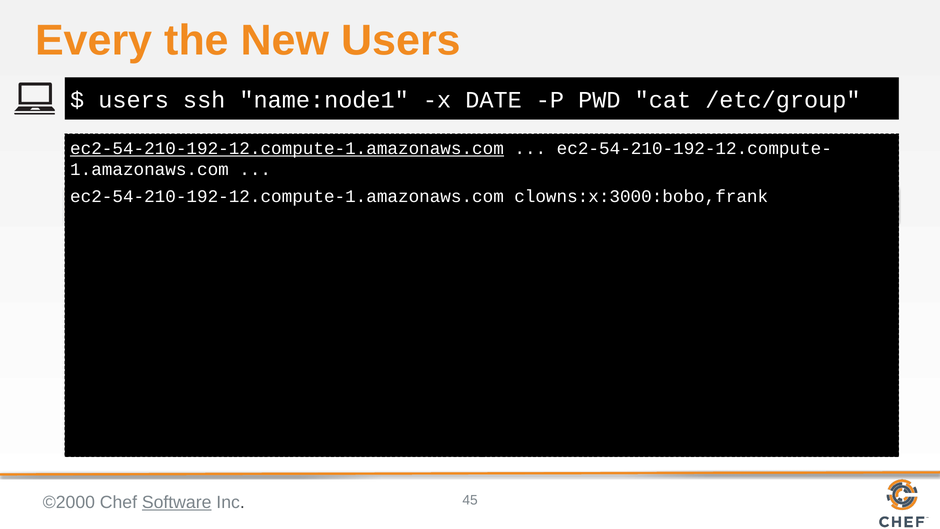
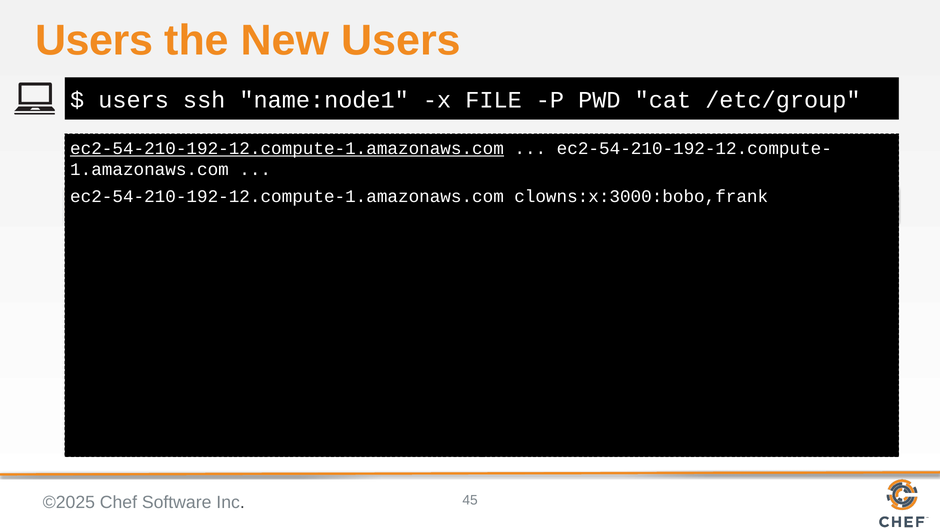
Every: Every -> Users (94, 41)
DATE: DATE -> FILE (494, 100)
©2000: ©2000 -> ©2025 (69, 502)
Software underline: present -> none (177, 502)
